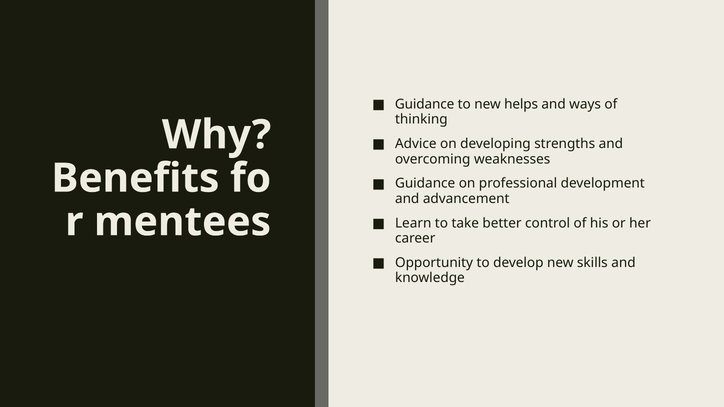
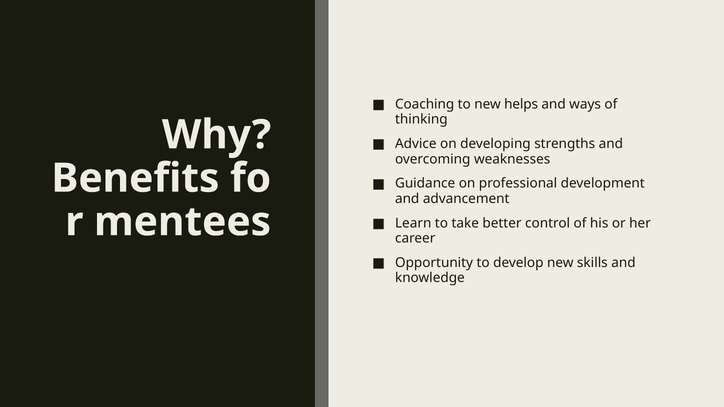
Guidance: Guidance -> Coaching (425, 104)
